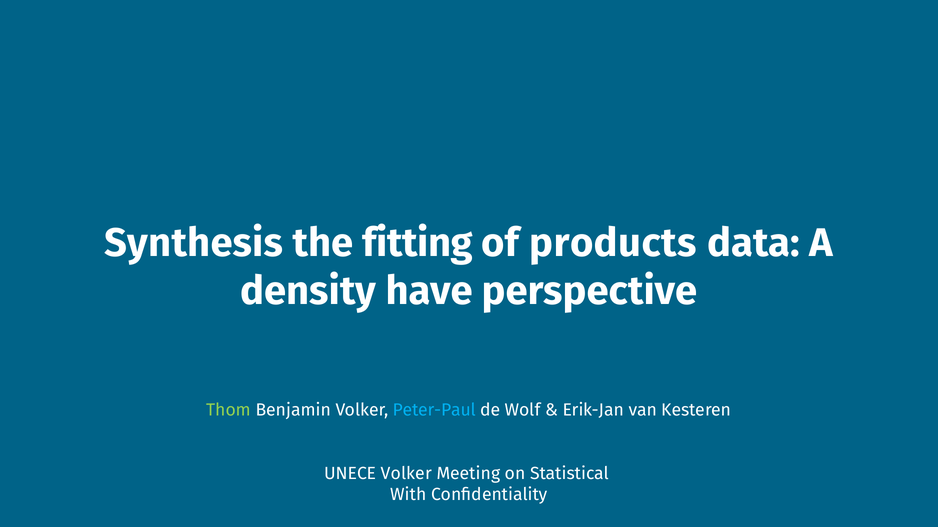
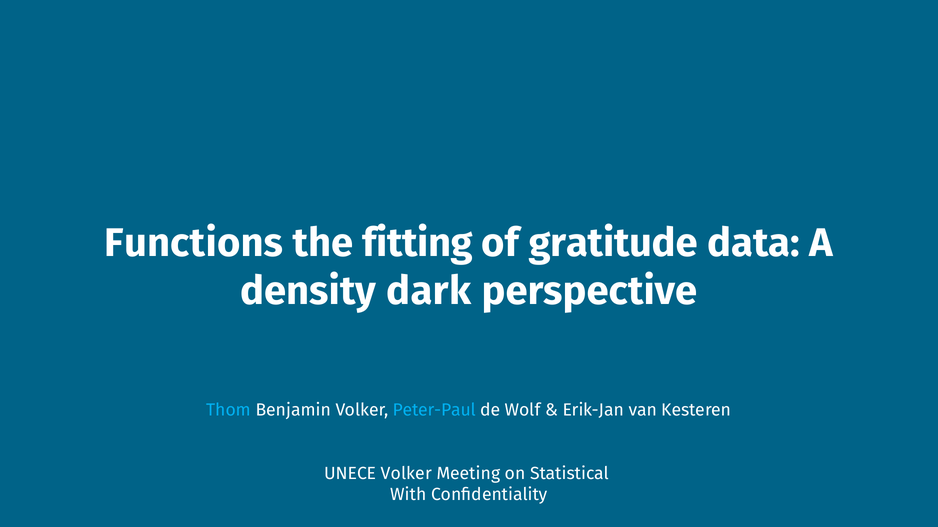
Synthesis: Synthesis -> Functions (194, 243)
products: products -> gratitude (613, 243)
have: have -> dark (429, 291)
Thom colour: light green -> light blue (229, 411)
